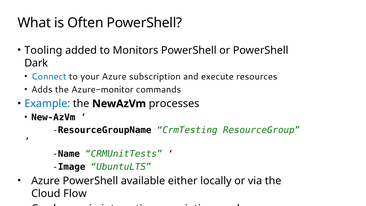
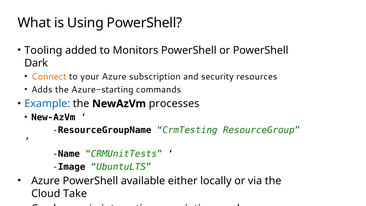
Often: Often -> Using (85, 23)
Connect colour: blue -> orange (49, 77)
execute: execute -> security (217, 77)
Azure-monitor: Azure-monitor -> Azure-starting (102, 89)
Flow: Flow -> Take (75, 194)
